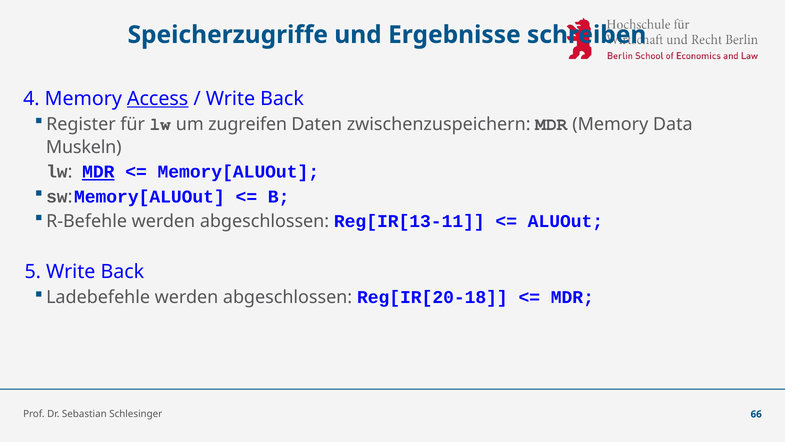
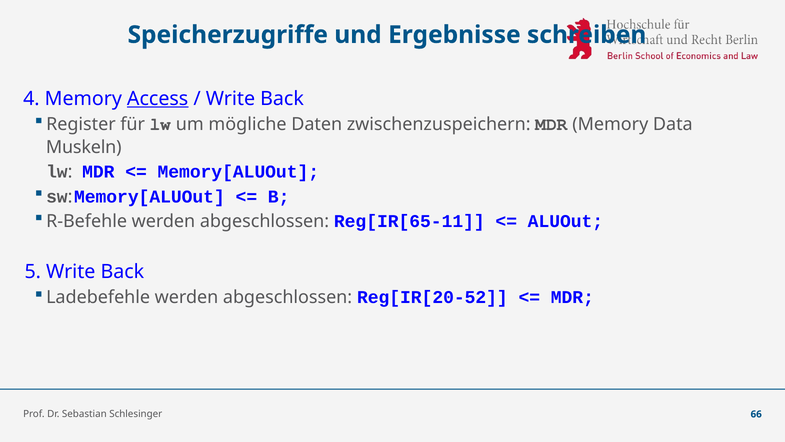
zugreifen: zugreifen -> mögliche (248, 124)
MDR underline: present -> none (98, 172)
Reg[IR[13-11: Reg[IR[13-11 -> Reg[IR[65-11 (409, 221)
Reg[IR[20-18: Reg[IR[20-18 -> Reg[IR[20-52 (432, 297)
